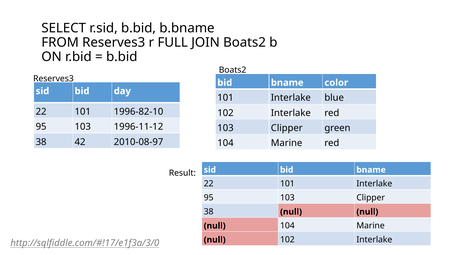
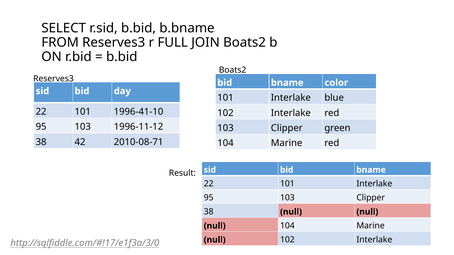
1996-82-10: 1996-82-10 -> 1996-41-10 (139, 112)
2010-08-97: 2010-08-97 -> 2010-08-71 (139, 142)
